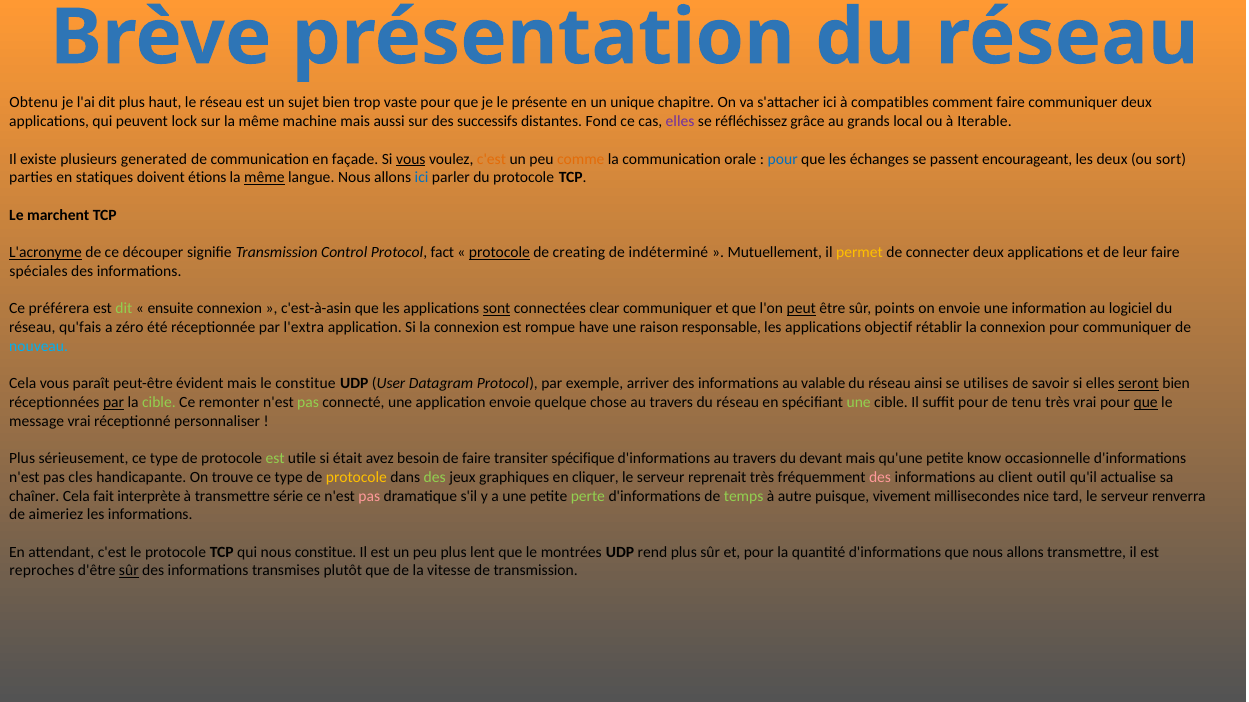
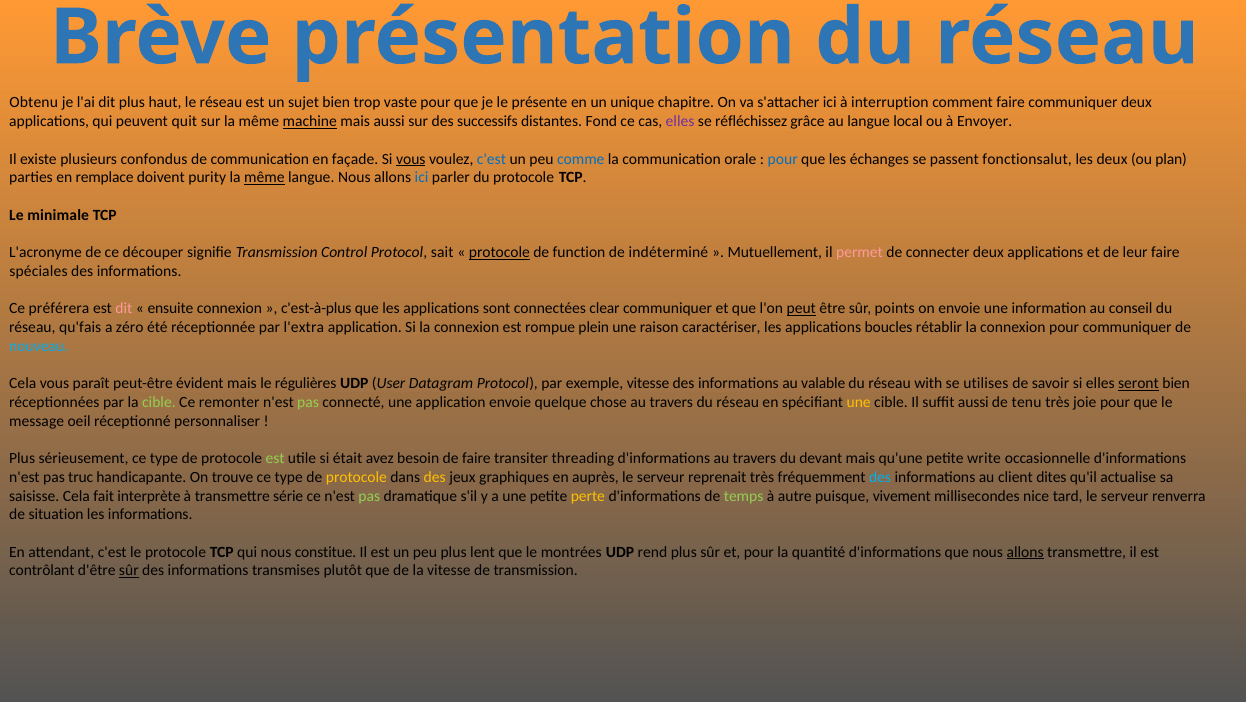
compatibles: compatibles -> interruption (890, 103)
lock: lock -> quit (184, 122)
machine underline: none -> present (310, 122)
au grands: grands -> langue (869, 122)
Iterable: Iterable -> Envoyer (985, 122)
generated: generated -> confondus (154, 159)
c'est colour: orange -> blue (492, 159)
comme colour: orange -> blue (581, 159)
encourageant: encourageant -> fonctionsalut (1027, 159)
sort: sort -> plan (1171, 159)
statiques: statiques -> remplace (105, 178)
étions: étions -> purity (207, 178)
marchent: marchent -> minimale (58, 215)
L'acronyme underline: present -> none (46, 253)
fact: fact -> sait (442, 253)
creating: creating -> function (579, 253)
permet colour: yellow -> pink (859, 253)
dit colour: light green -> pink (124, 309)
c'est-à-asin: c'est-à-asin -> c'est-à-plus (316, 309)
sont underline: present -> none (497, 309)
logiciel: logiciel -> conseil (1131, 309)
have: have -> plein (594, 328)
responsable: responsable -> caractériser (721, 328)
objectif: objectif -> boucles (889, 328)
le constitue: constitue -> régulières (306, 384)
exemple arriver: arriver -> vitesse (648, 384)
ainsi: ainsi -> with (928, 384)
par underline: present -> none (114, 403)
une colour: light green -> yellow (859, 403)
suffit pour: pour -> aussi (973, 403)
très vrai: vrai -> joie (1085, 403)
que underline: present -> none (1146, 403)
message vrai: vrai -> oeil (79, 421)
spécifique: spécifique -> threading (583, 459)
know: know -> write (984, 459)
cles: cles -> truc (81, 478)
des colour: light green -> yellow (435, 478)
cliquer: cliquer -> auprès (595, 478)
des colour: pink -> light blue (880, 478)
outil: outil -> dites (1051, 478)
chaîner: chaîner -> saisisse (34, 496)
pas colour: pink -> light green (369, 496)
perte colour: light green -> yellow (588, 496)
aimeriez: aimeriez -> situation (56, 515)
allons underline: none -> present (1025, 552)
reproches: reproches -> contrôlant (42, 571)
